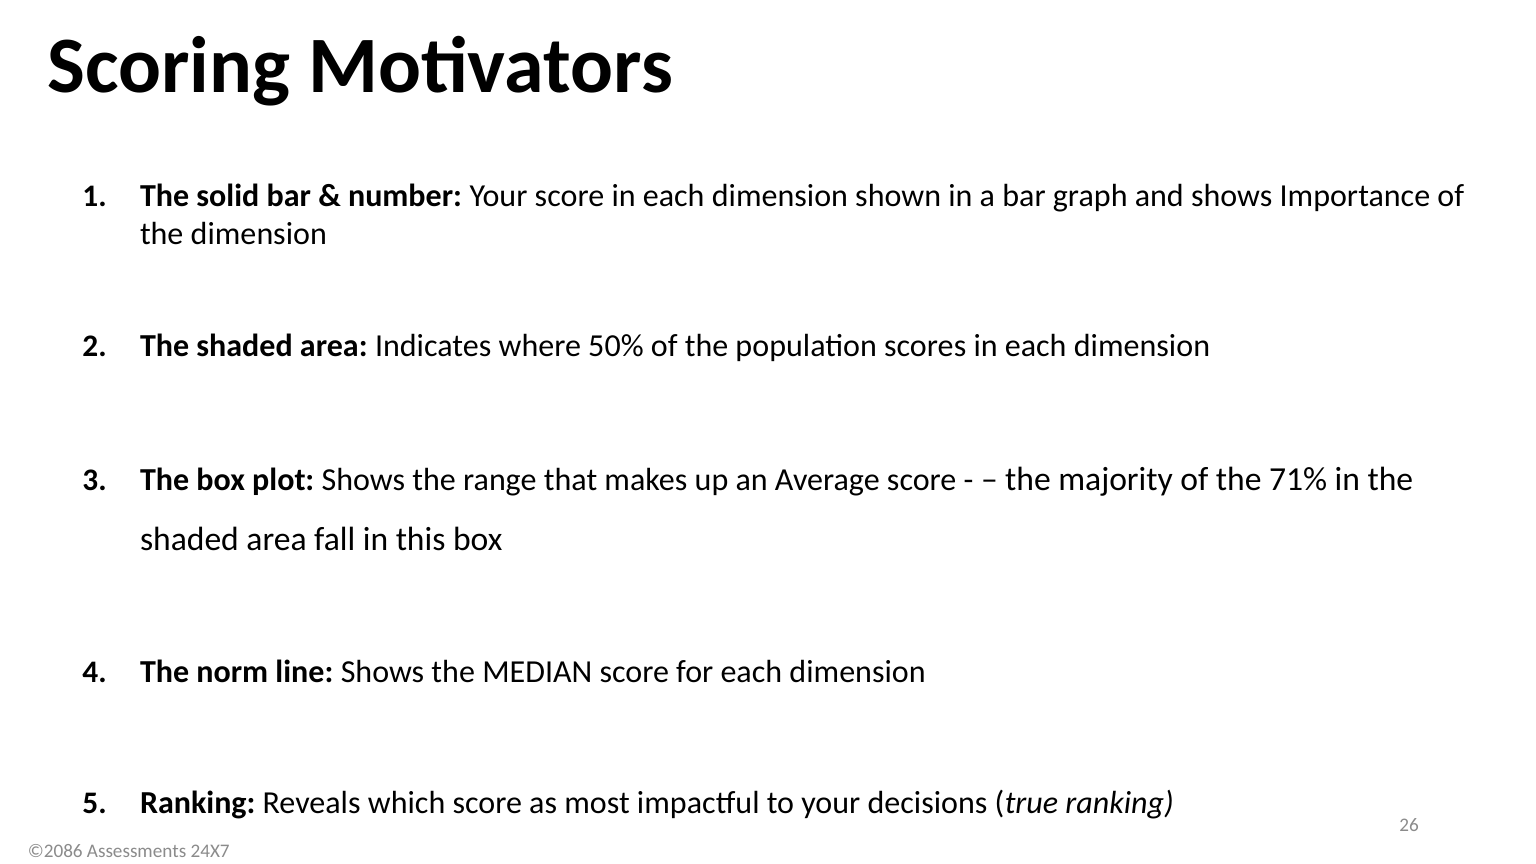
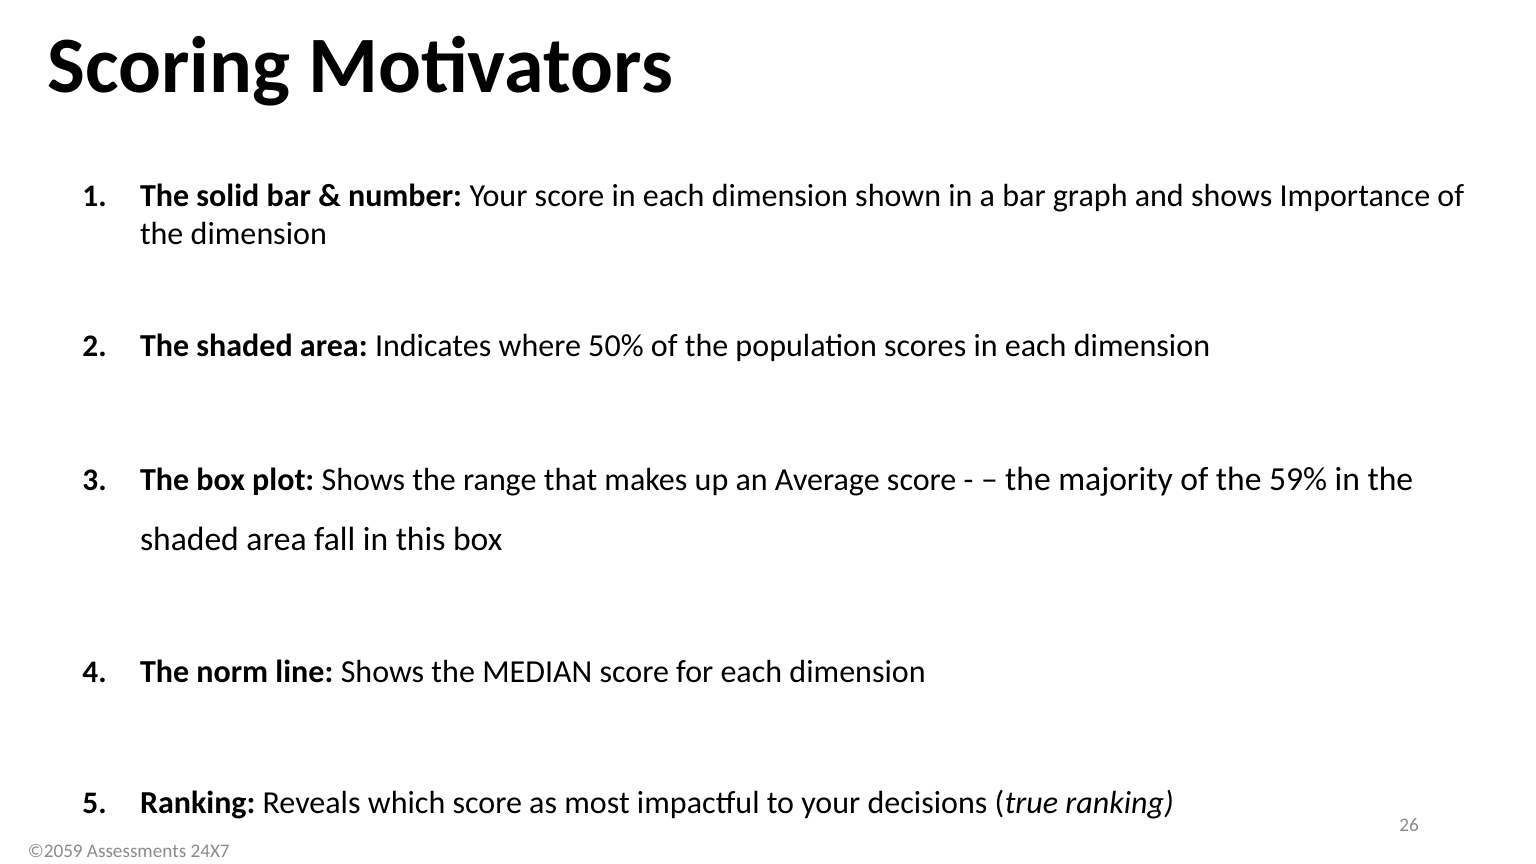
71%: 71% -> 59% (1298, 479)
©2086: ©2086 -> ©2059 (55, 851)
